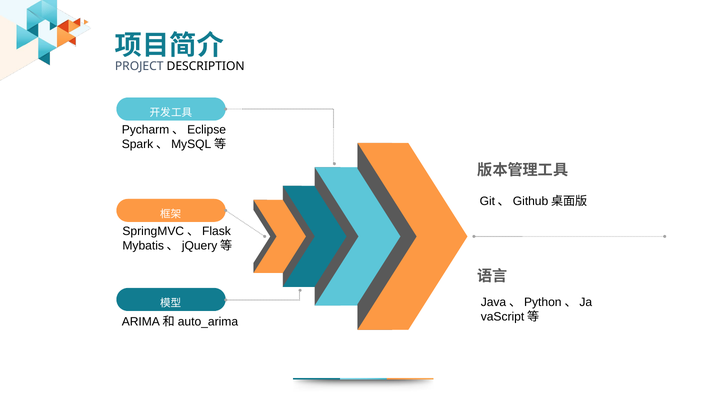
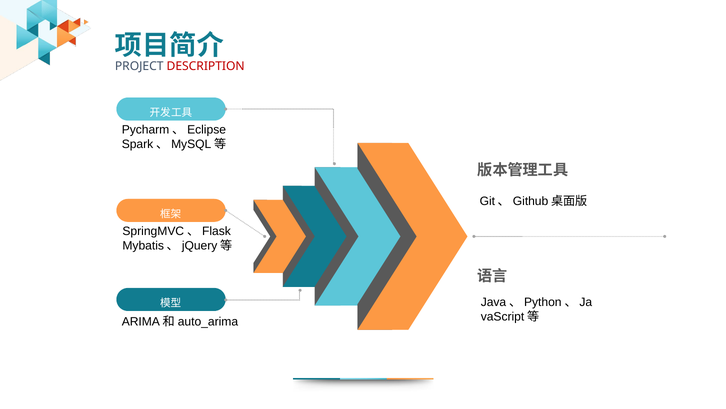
DESCRIPTION colour: black -> red (206, 66)
